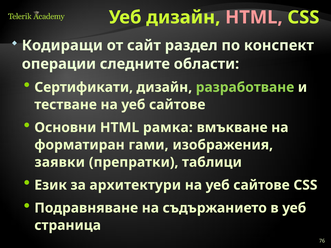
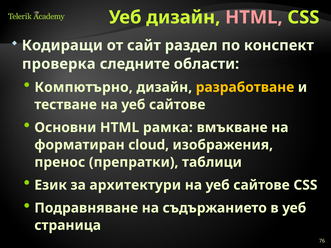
операции: операции -> проверка (59, 64)
Сертификати: Сертификати -> Компютърно (84, 87)
разработване colour: light green -> yellow (245, 87)
гами: гами -> cloud (149, 145)
заявки: заявки -> пренос (60, 162)
